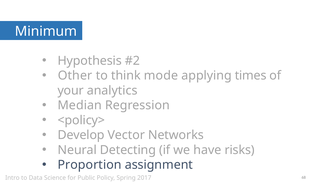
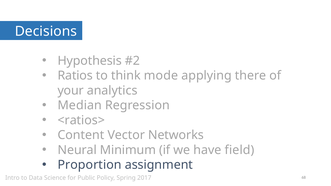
Minimum: Minimum -> Decisions (46, 31)
Other: Other -> Ratios (75, 76)
times: times -> there (251, 76)
<policy>: <policy> -> <ratios> (81, 120)
Develop: Develop -> Content (81, 135)
Detecting: Detecting -> Minimum (128, 150)
risks: risks -> field (240, 150)
